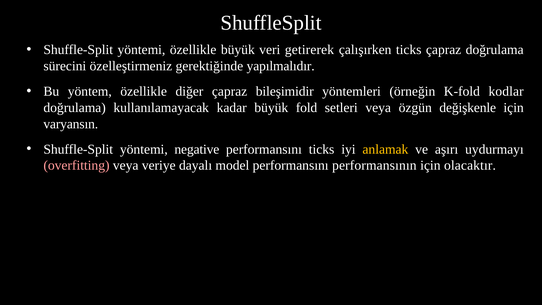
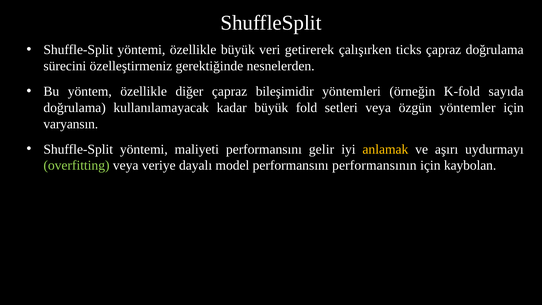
yapılmalıdır: yapılmalıdır -> nesnelerden (281, 66)
kodlar: kodlar -> sayıda (506, 91)
değişkenle: değişkenle -> yöntemler (468, 108)
negative: negative -> maliyeti (197, 149)
performansını ticks: ticks -> gelir (322, 149)
overfitting colour: pink -> light green (76, 165)
olacaktır: olacaktır -> kaybolan (470, 165)
